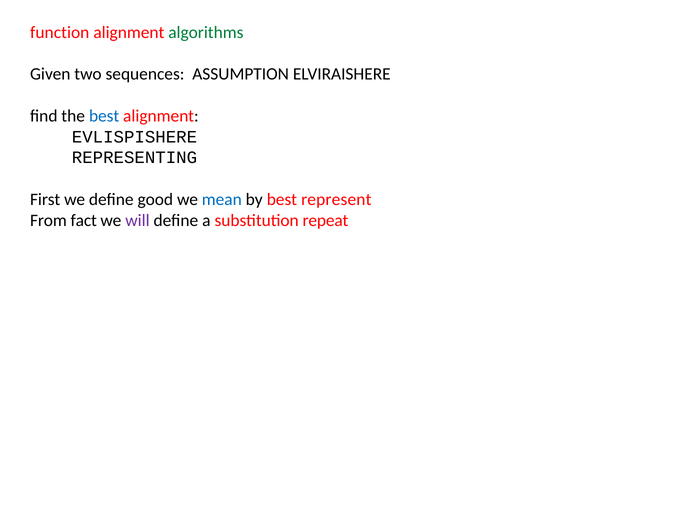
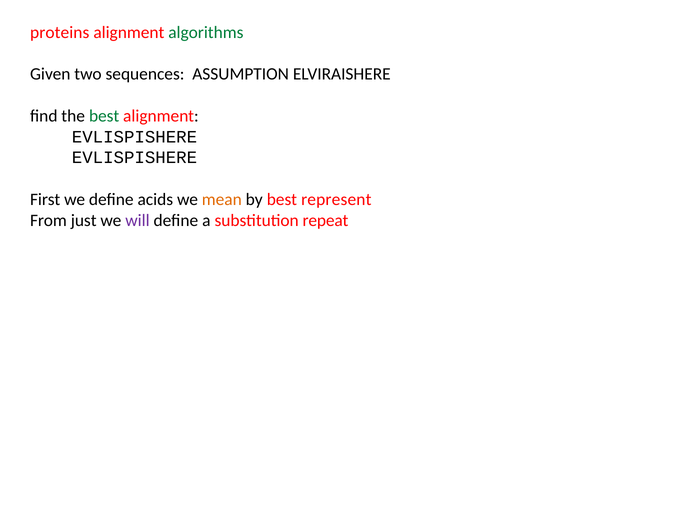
function: function -> proteins (60, 32)
best colour: blue -> green (104, 116)
REPRESENTING: REPRESENTING -> EVLISPISHERE (134, 158)
good: good -> acids (155, 199)
mean colour: blue -> orange (222, 199)
fact: fact -> just (84, 220)
